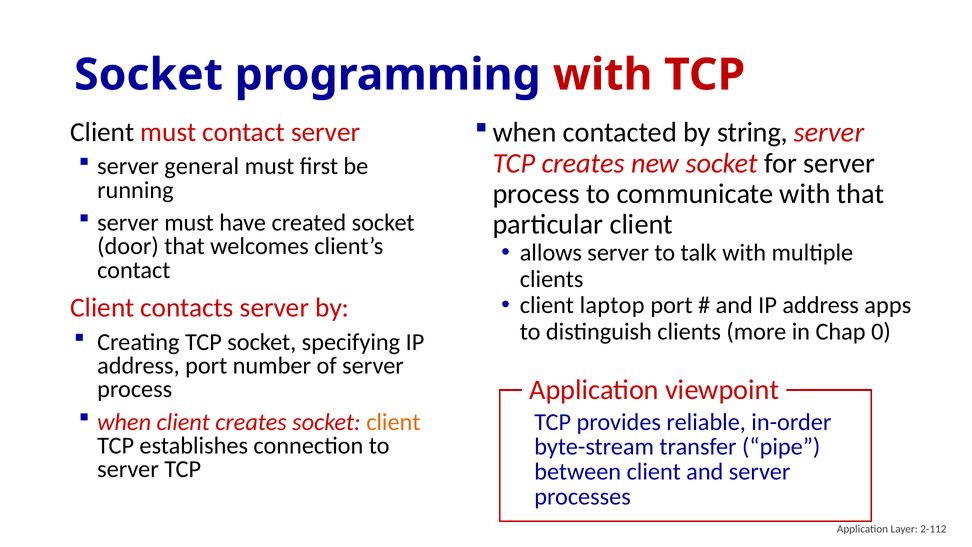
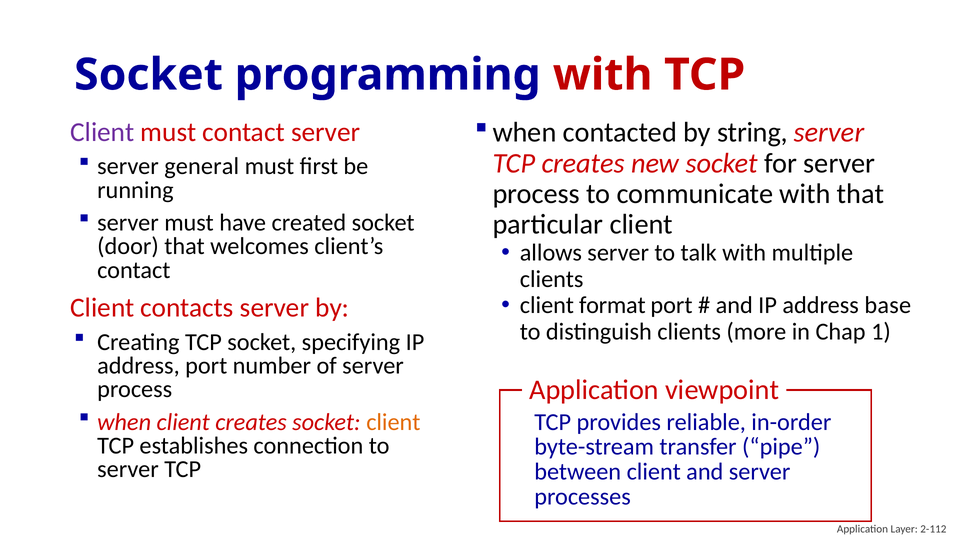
Client colour: black -> purple (102, 132)
laptop: laptop -> format (612, 305)
apps: apps -> base (888, 305)
0: 0 -> 1 (881, 332)
